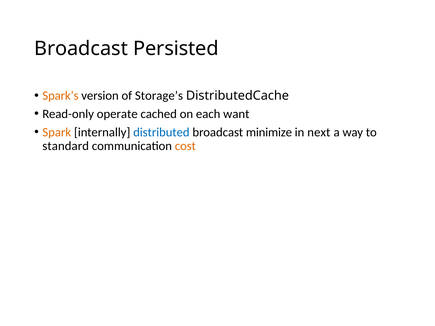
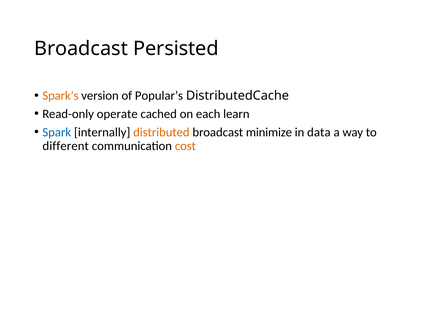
Storage’s: Storage’s -> Popular’s (159, 96)
want: want -> learn (236, 114)
Spark colour: orange -> blue (57, 132)
distributed colour: blue -> orange (161, 132)
next: next -> data (319, 132)
standard: standard -> different (66, 146)
